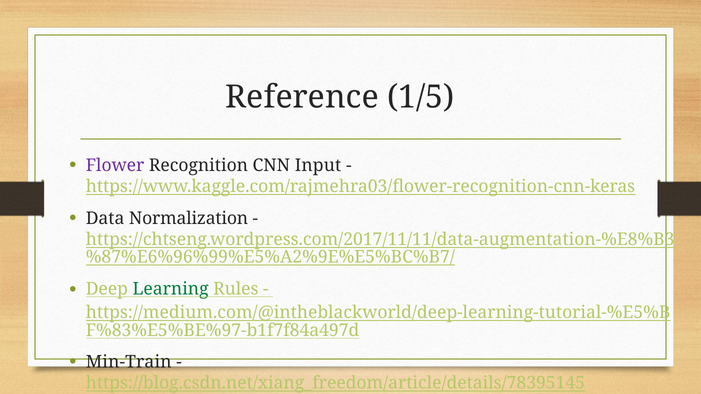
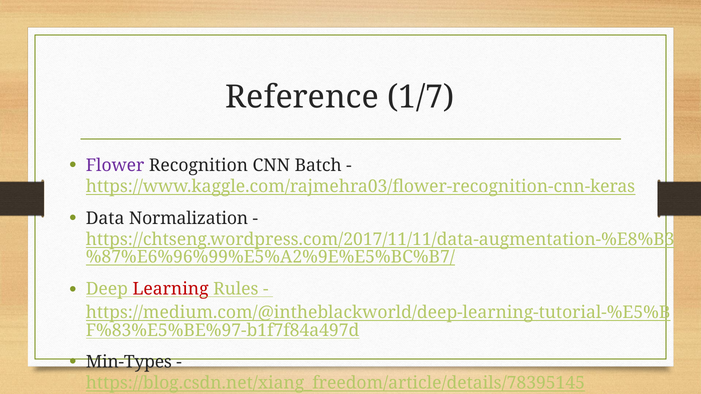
1/5: 1/5 -> 1/7 (421, 97)
Input: Input -> Batch (318, 166)
Learning colour: green -> red (171, 289)
Min-Train: Min-Train -> Min-Types (129, 362)
